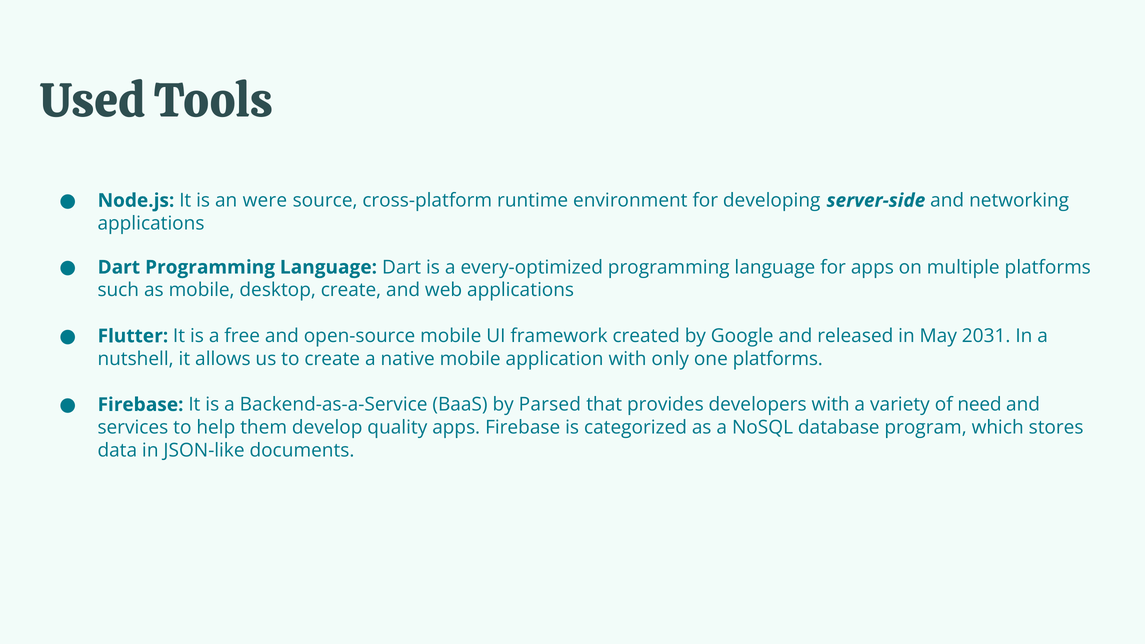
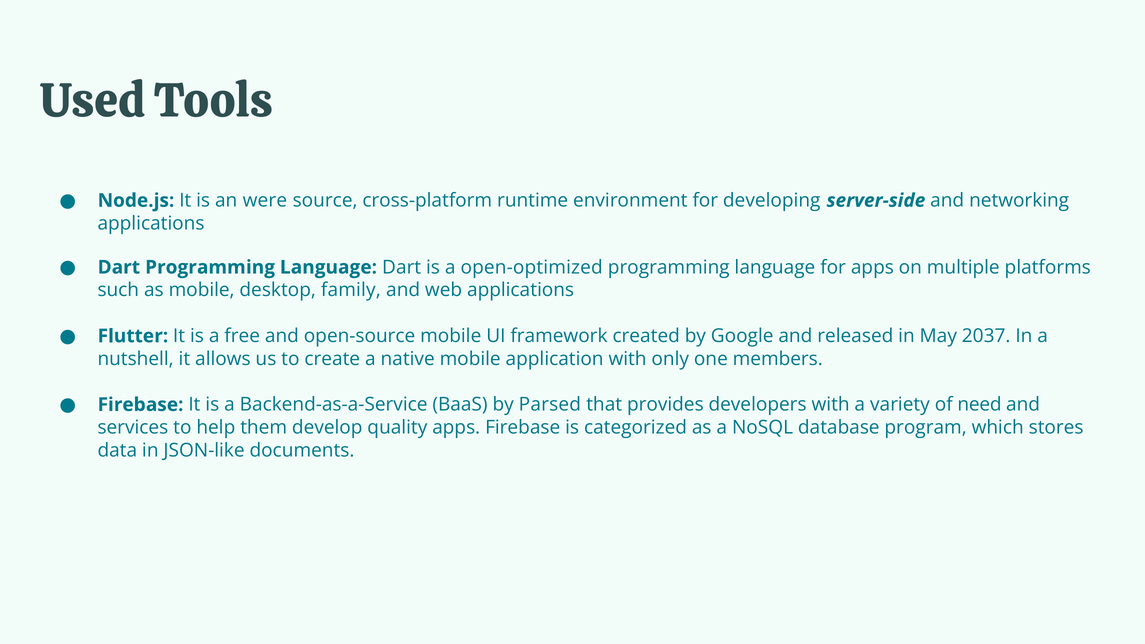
every-optimized: every-optimized -> open-optimized (532, 267)
desktop create: create -> family (351, 290)
2031: 2031 -> 2037 (986, 336)
one platforms: platforms -> members (778, 359)
